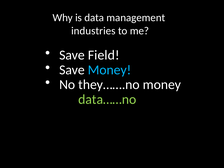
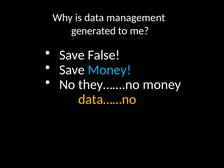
industries: industries -> generated (93, 31)
Field: Field -> False (104, 55)
data……no colour: light green -> yellow (107, 99)
